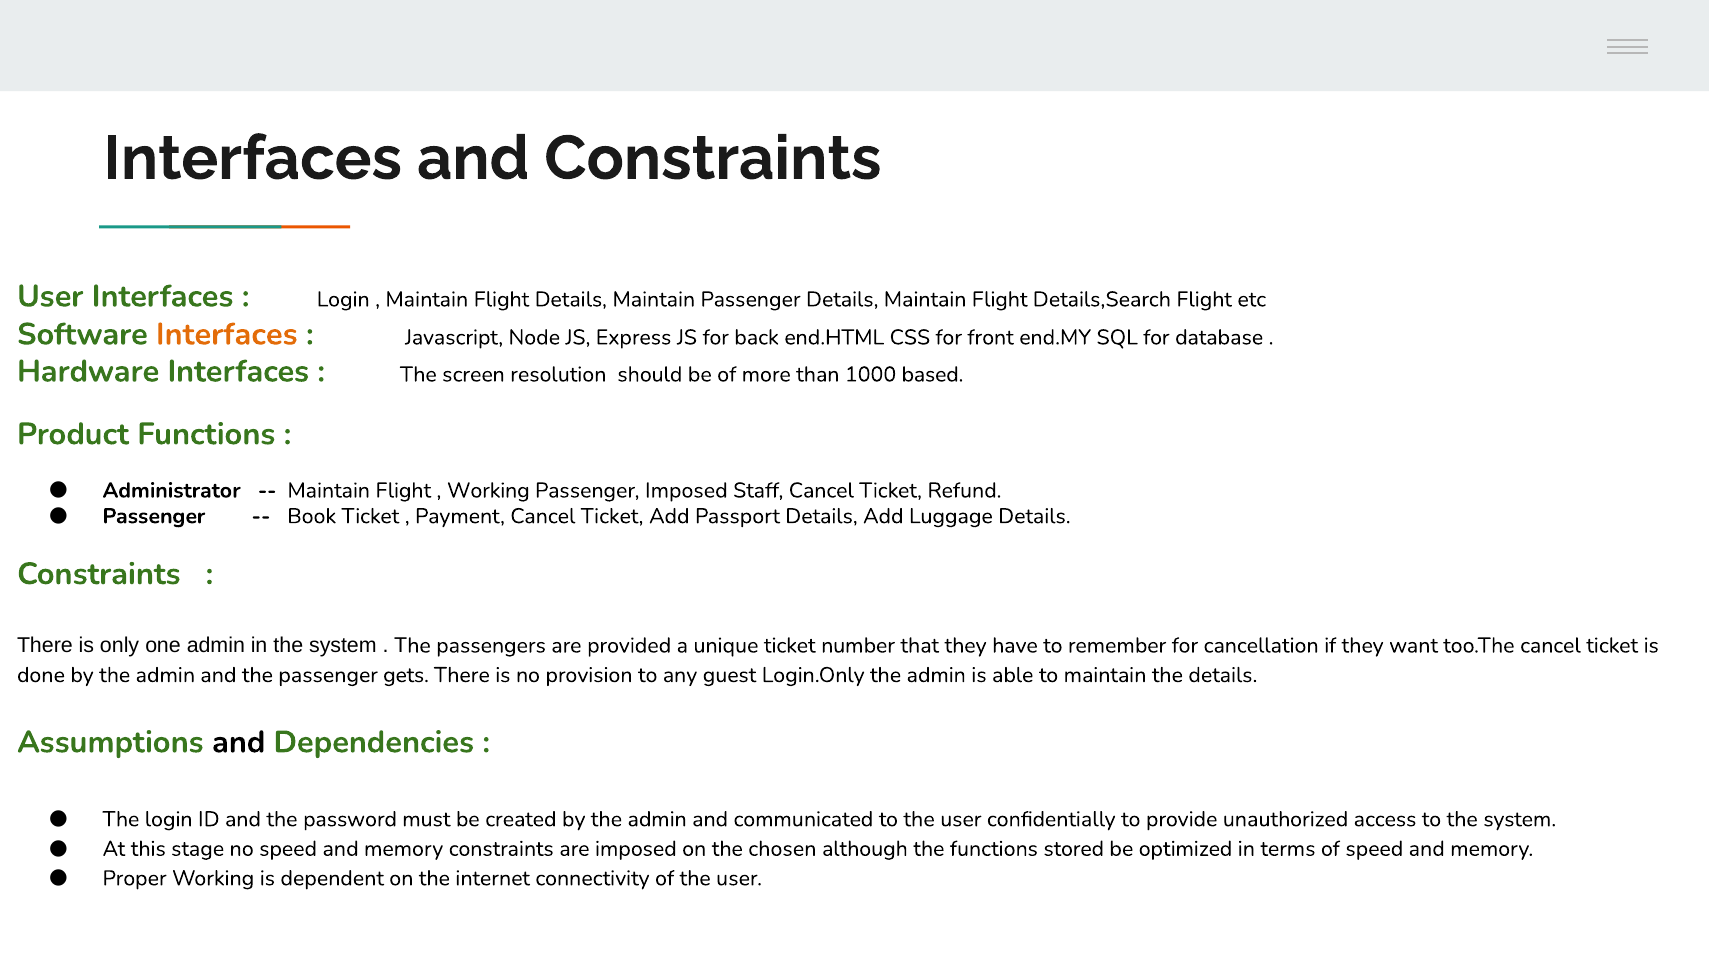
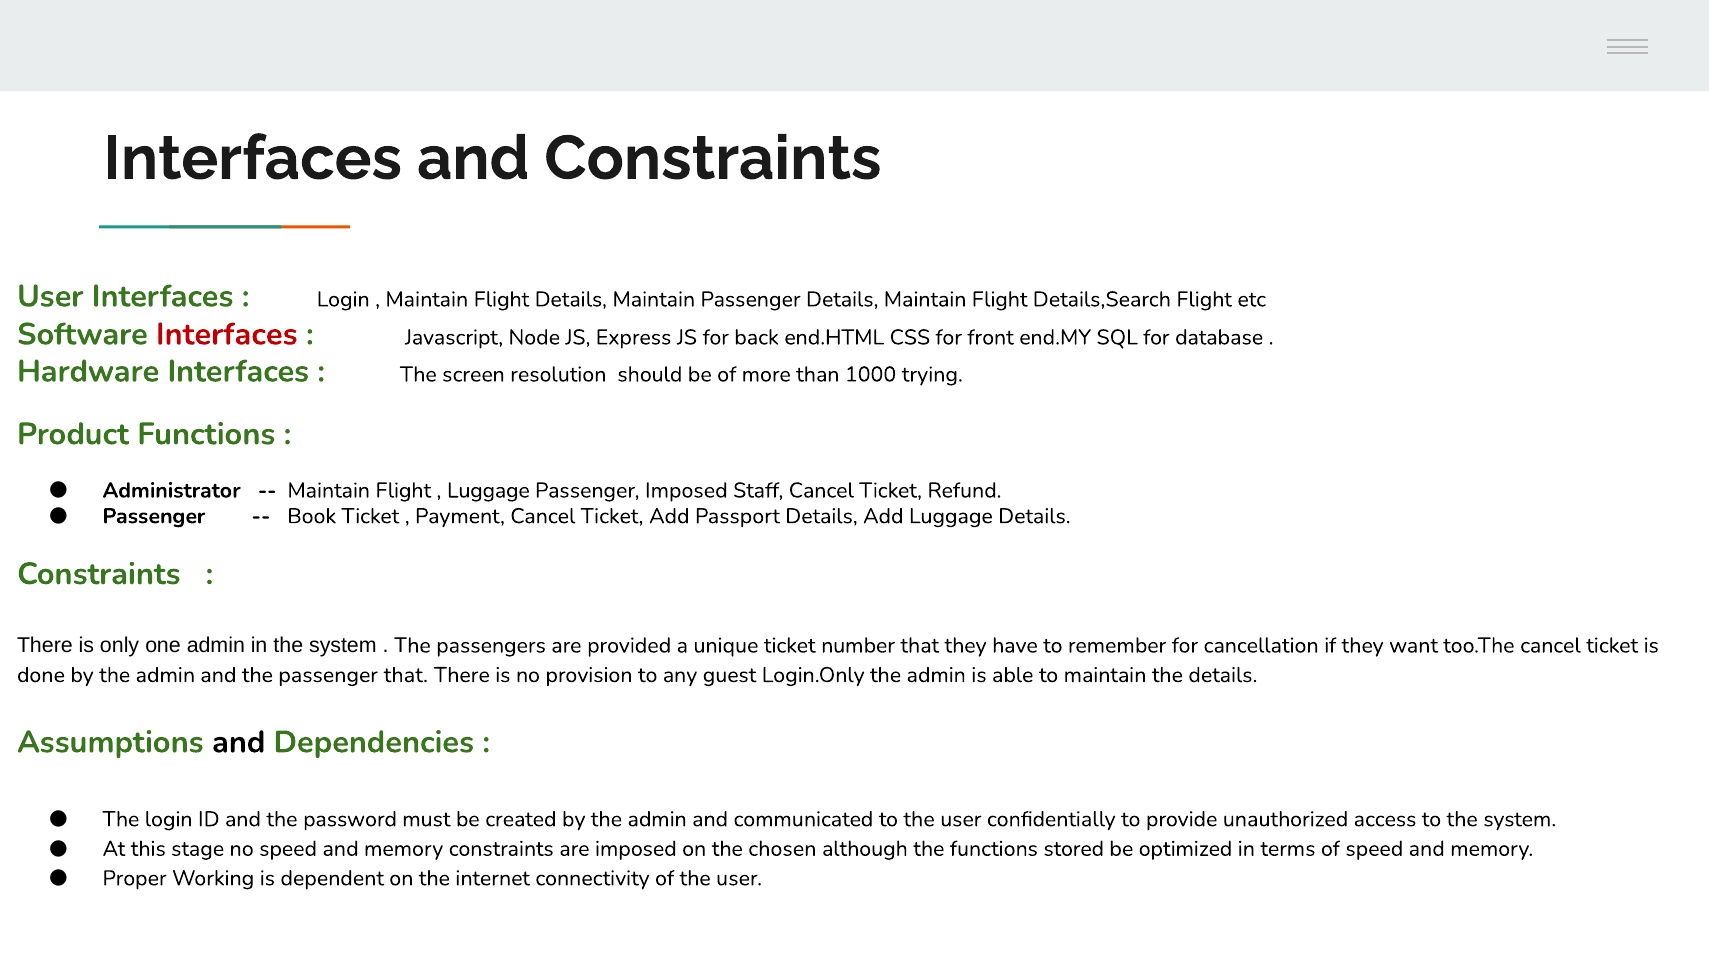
Interfaces colour: orange -> red (227, 334)
based: based -> trying (932, 375)
Working: Working -> Luggage (488, 491)
passenger gets: gets -> that (406, 675)
